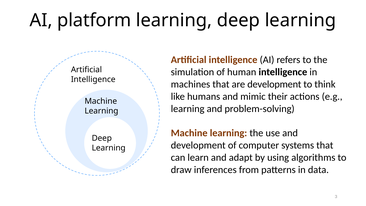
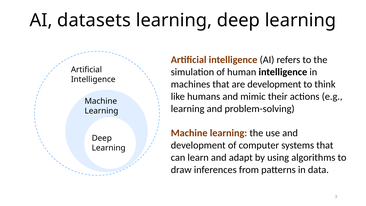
platform: platform -> datasets (94, 20)
